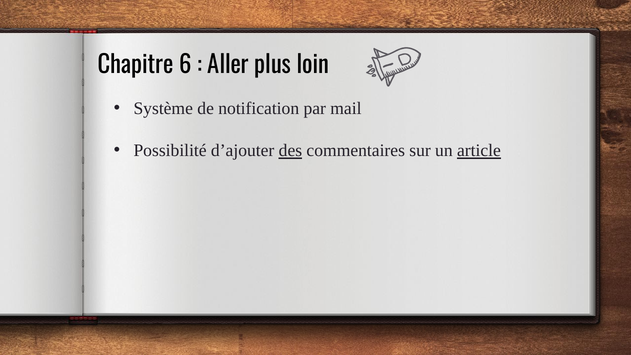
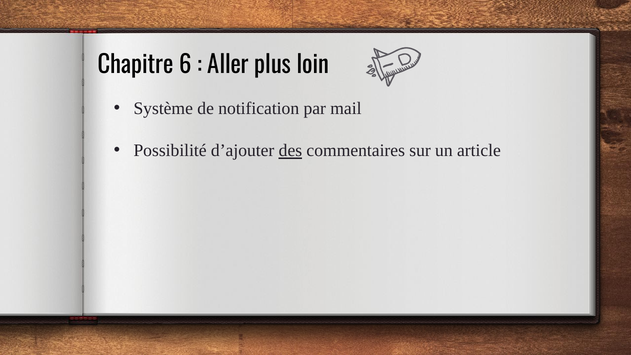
article underline: present -> none (479, 151)
